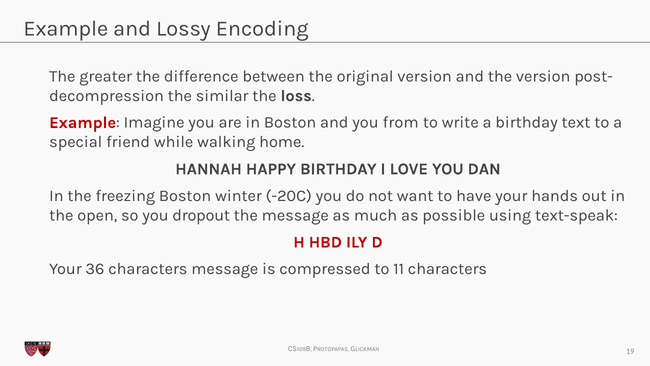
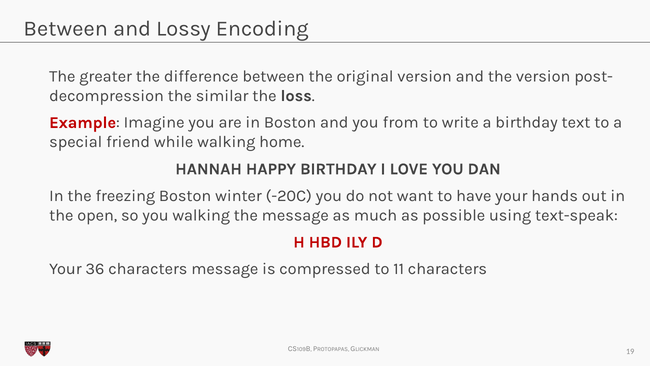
Example: Example -> Between (66, 28)
you dropout: dropout -> walking (201, 215)
